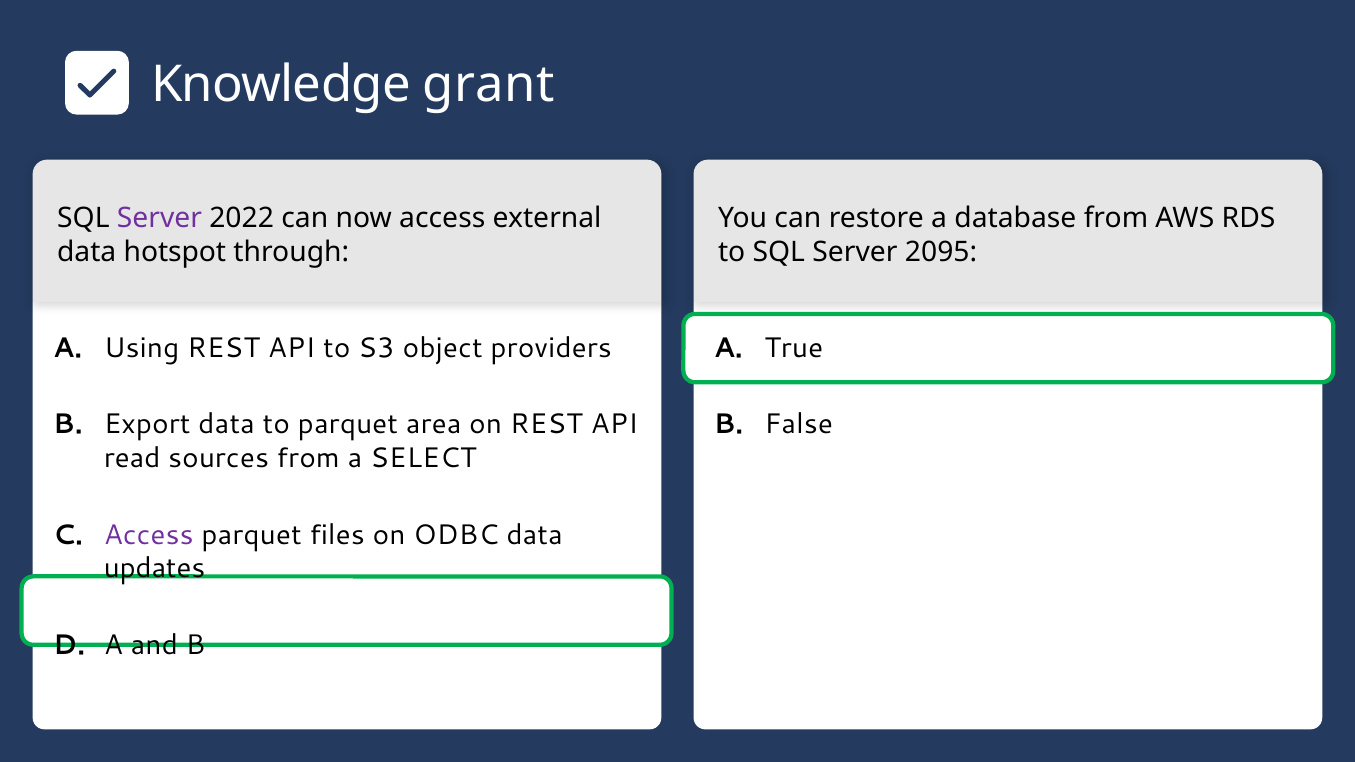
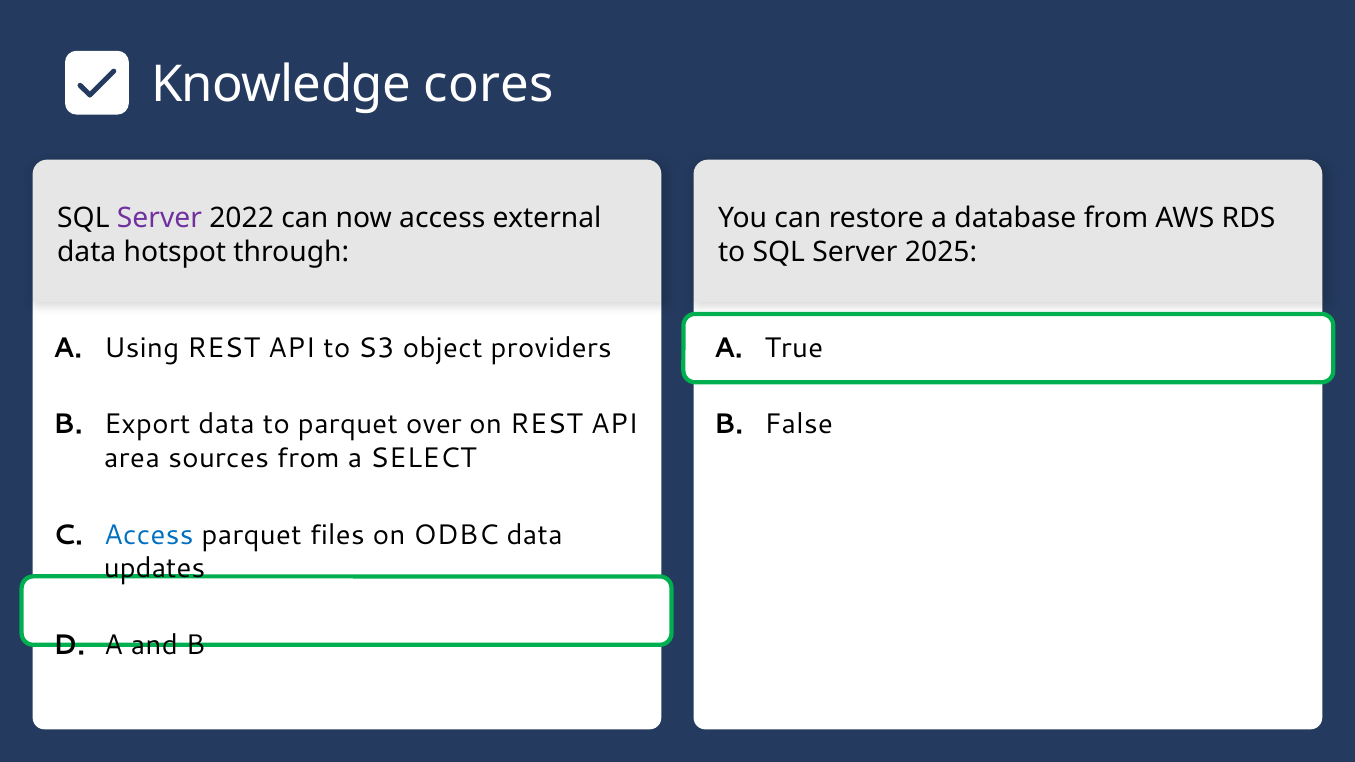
grant: grant -> cores (489, 85)
2095: 2095 -> 2025 (941, 252)
area: area -> over (434, 425)
read: read -> area (132, 459)
Access colour: purple -> blue (149, 535)
